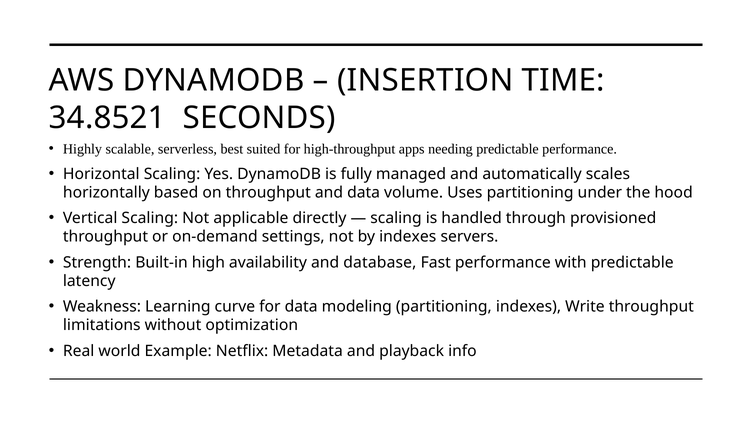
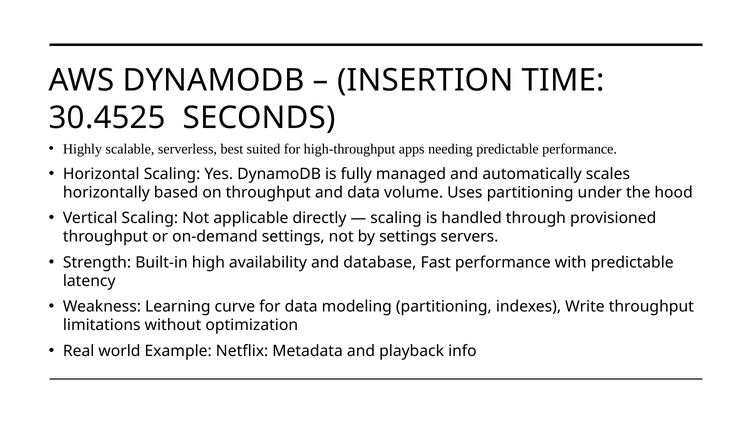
34.8521: 34.8521 -> 30.4525 (107, 118)
by indexes: indexes -> settings (408, 237)
